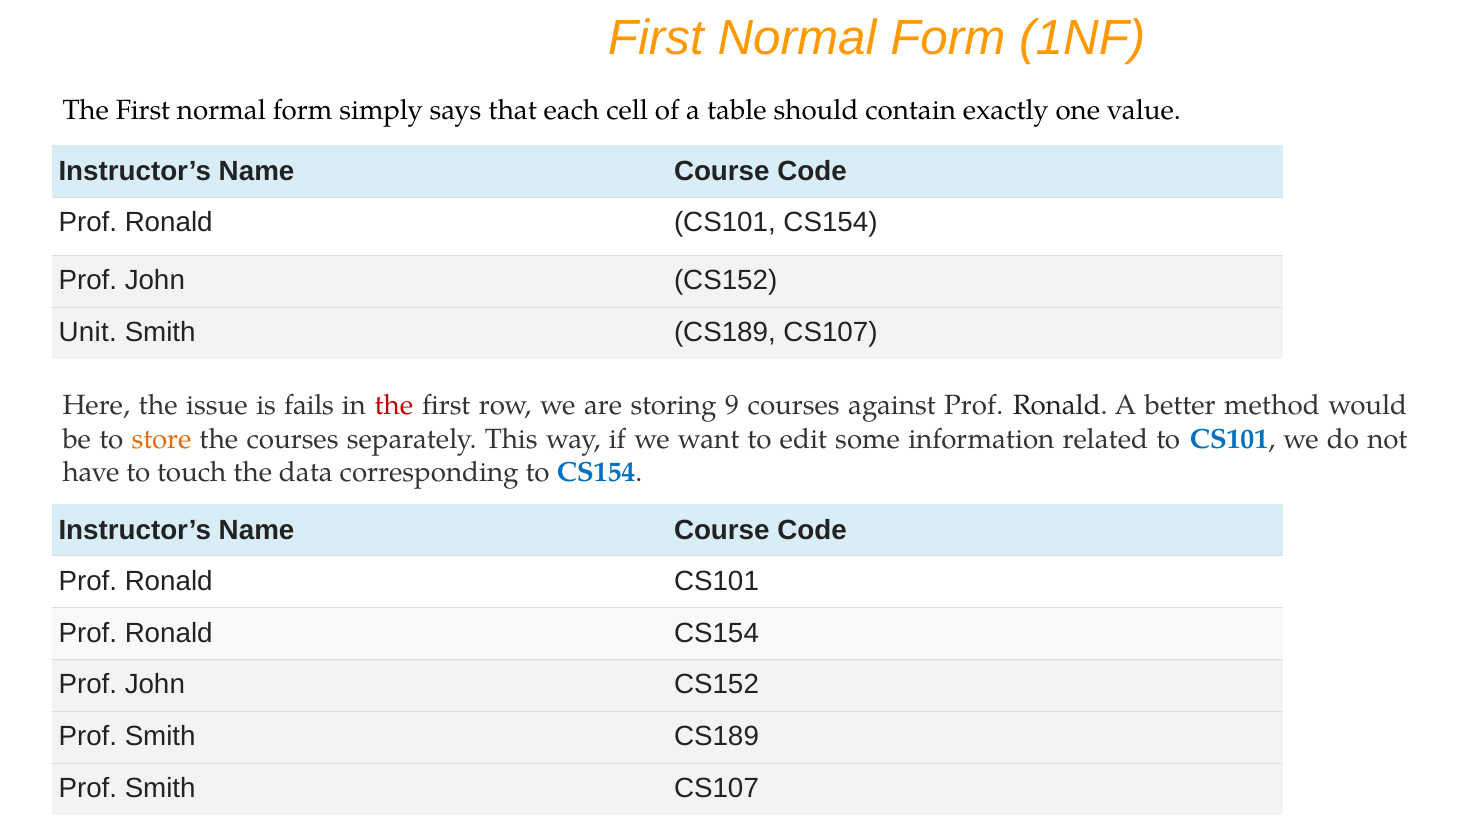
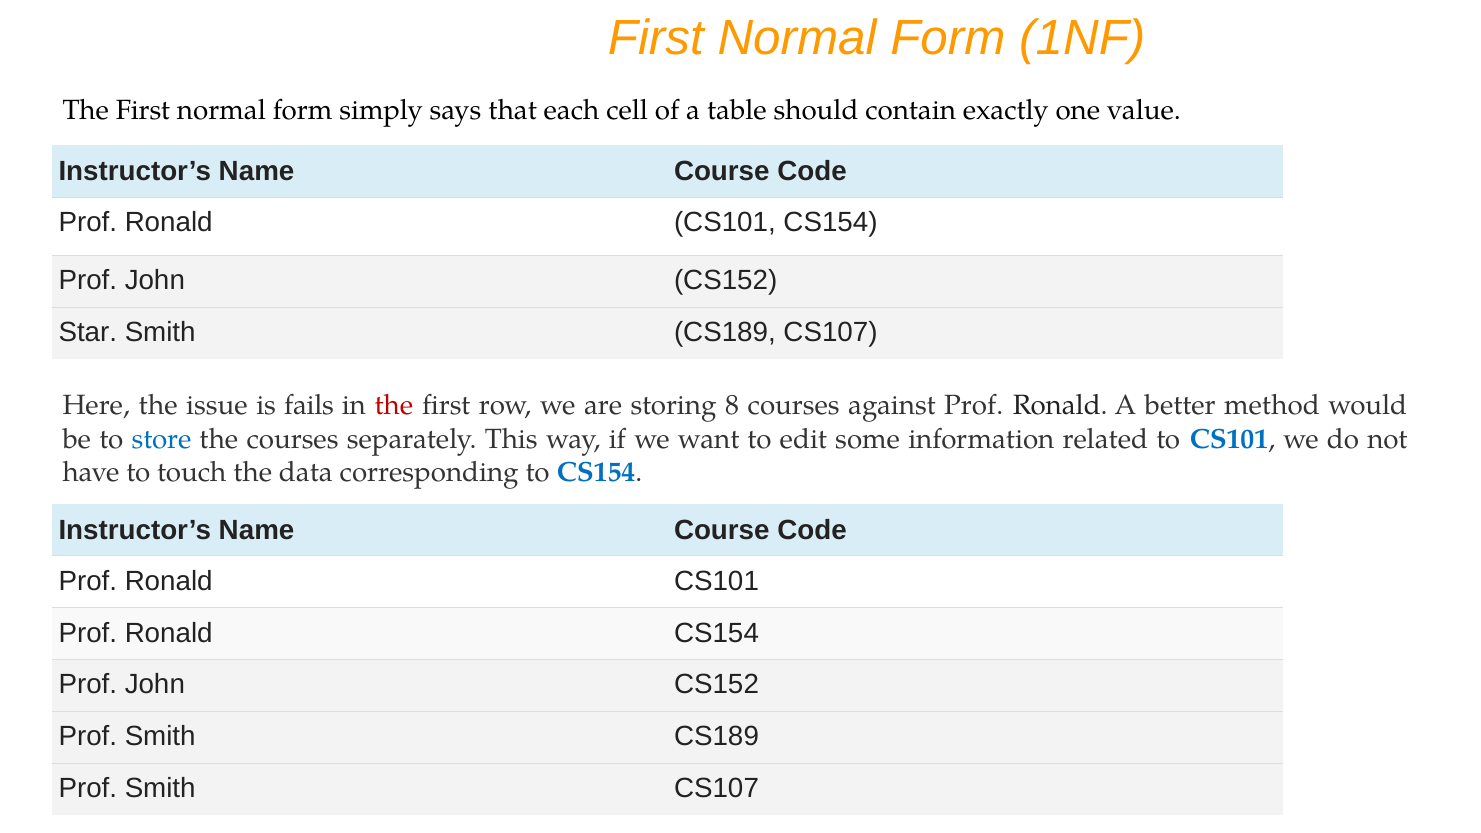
Unit: Unit -> Star (88, 333)
9: 9 -> 8 (732, 406)
store colour: orange -> blue (162, 439)
